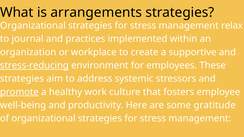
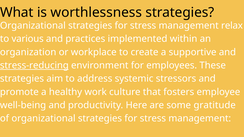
arrangements: arrangements -> worthlessness (96, 12)
journal: journal -> various (28, 39)
promote underline: present -> none (19, 92)
